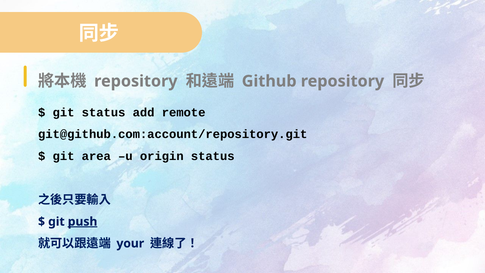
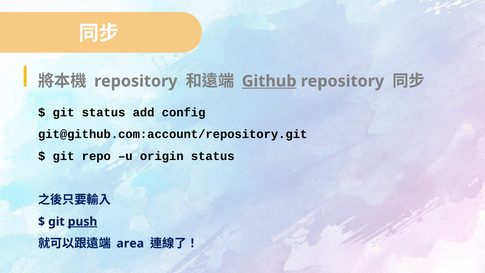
Github underline: none -> present (269, 81)
remote: remote -> config (184, 112)
area: area -> repo (96, 156)
your: your -> area (130, 243)
